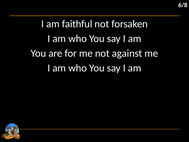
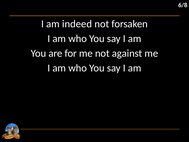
faithful: faithful -> indeed (77, 24)
